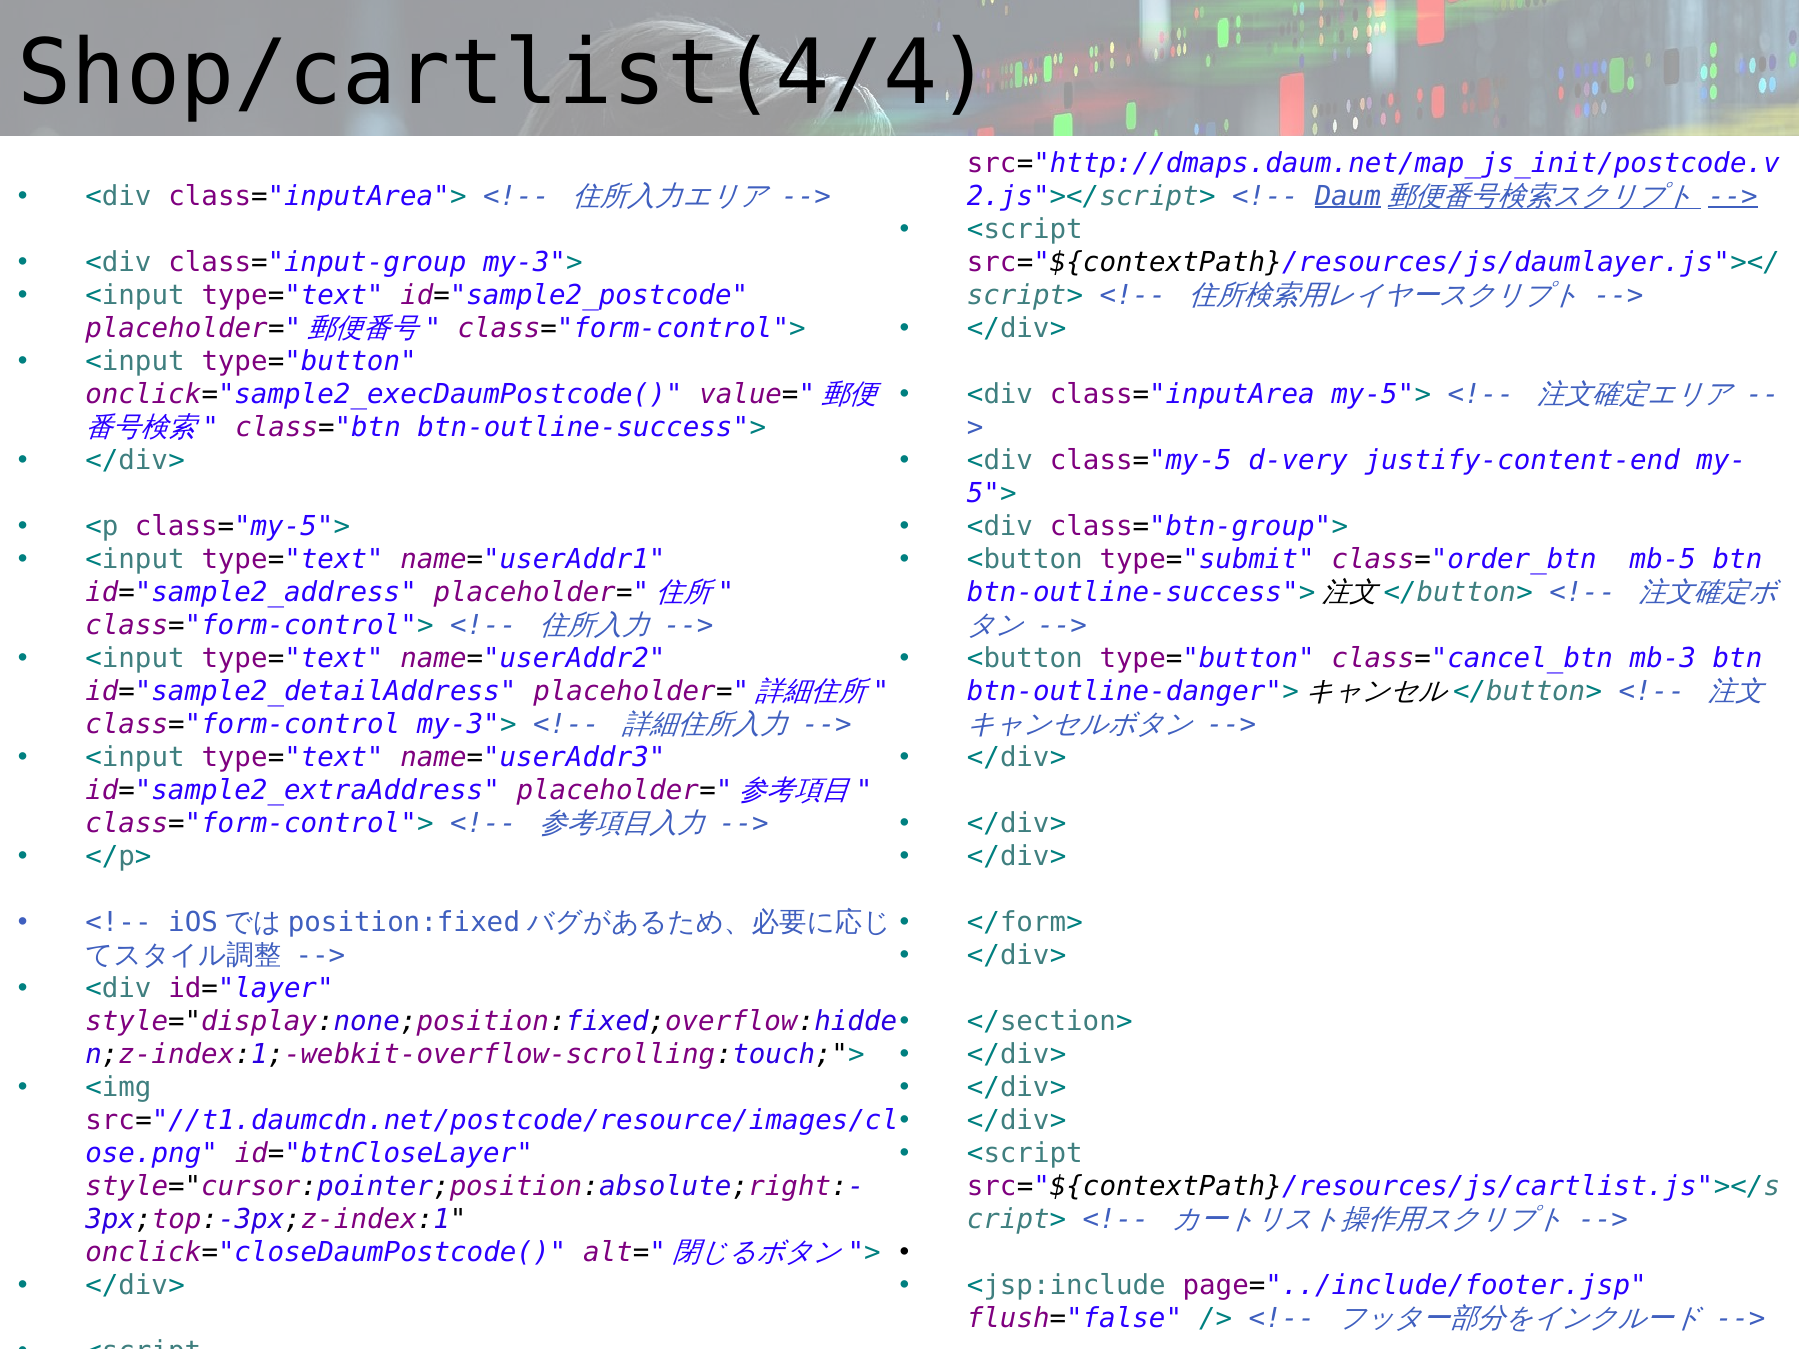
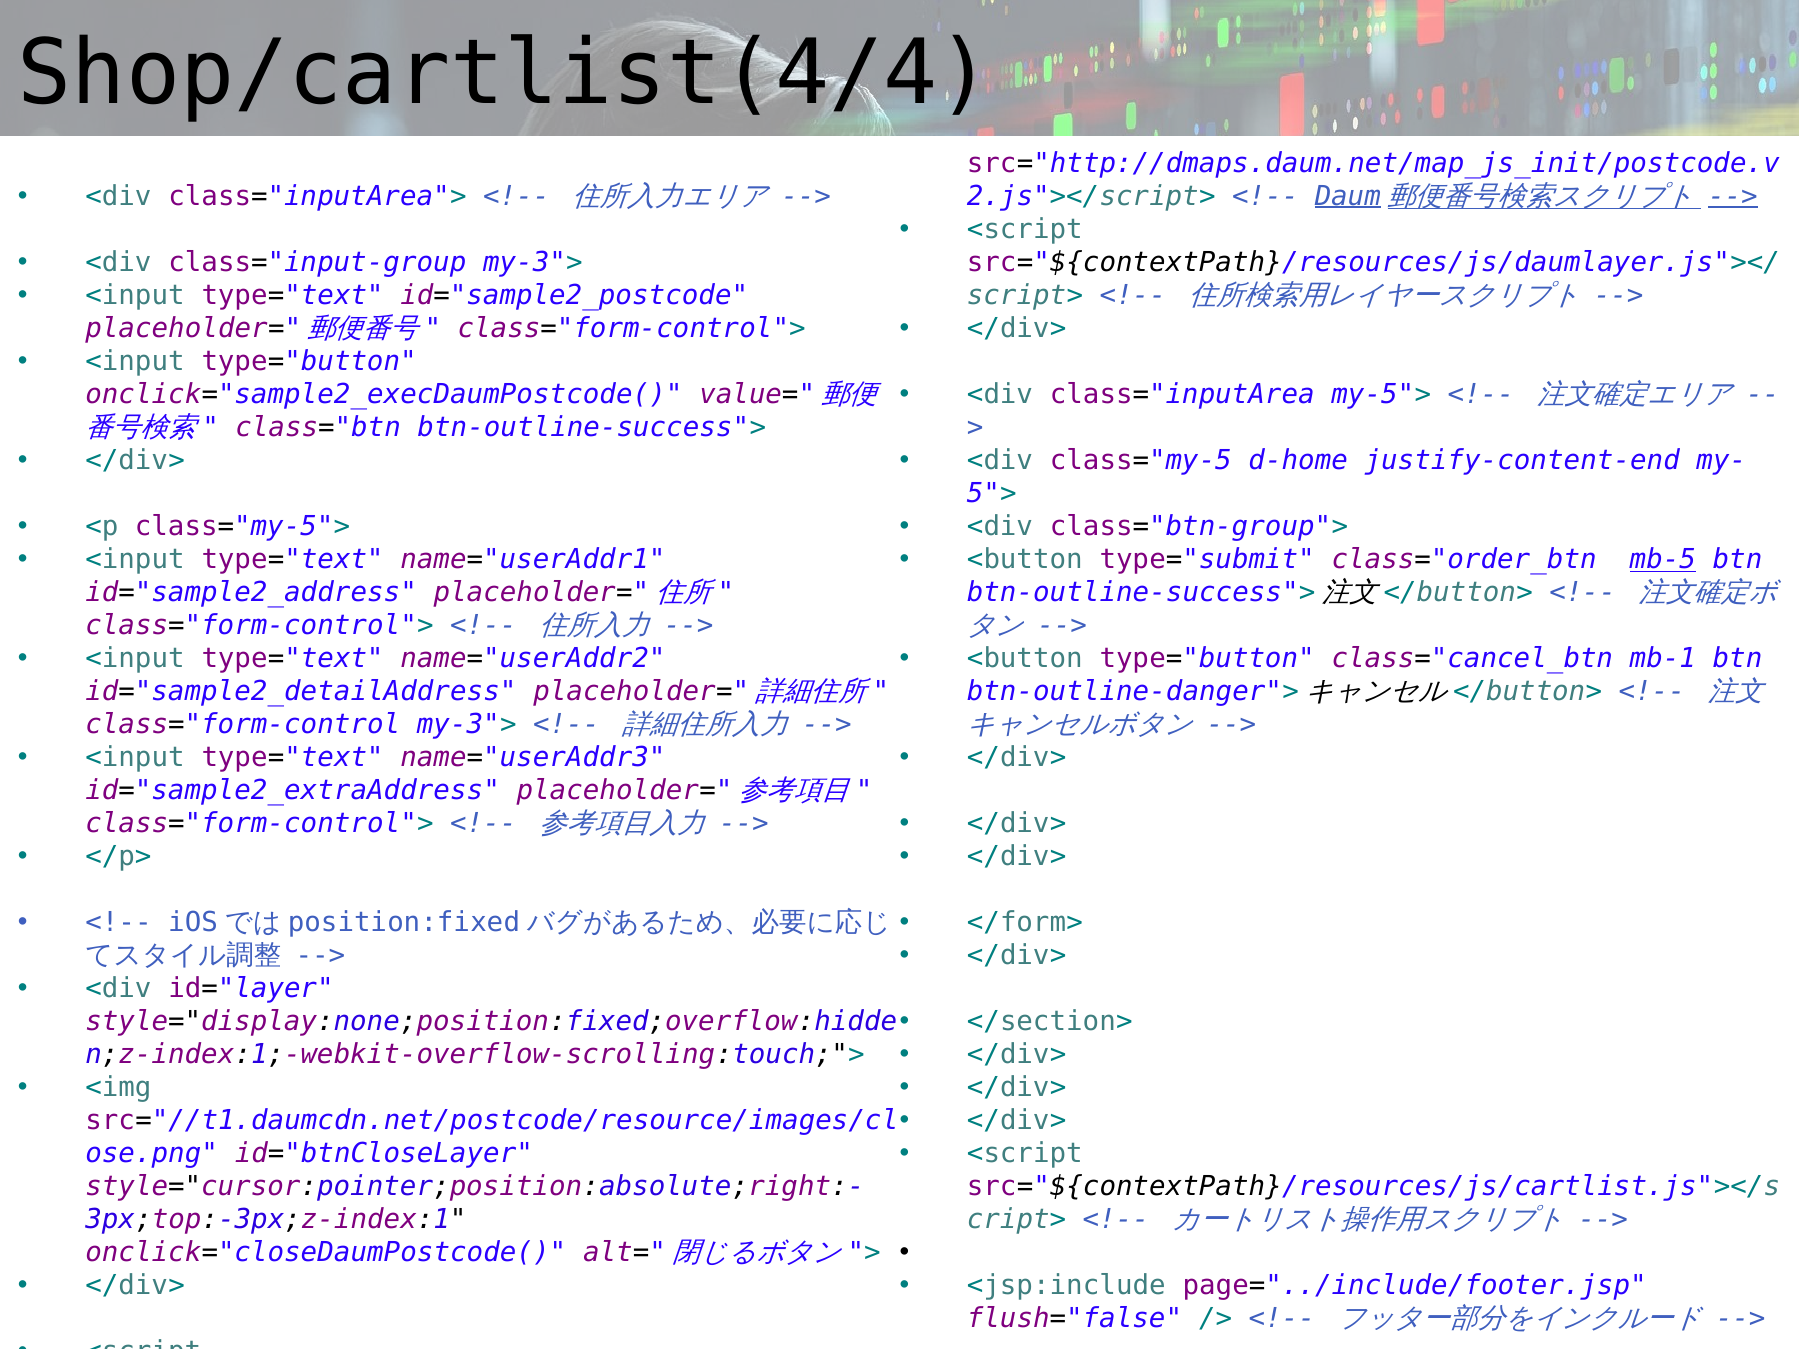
d-very: d-very -> d-home (1298, 461)
mb-5 underline: none -> present (1663, 560)
mb-3: mb-3 -> mb-1 (1663, 659)
